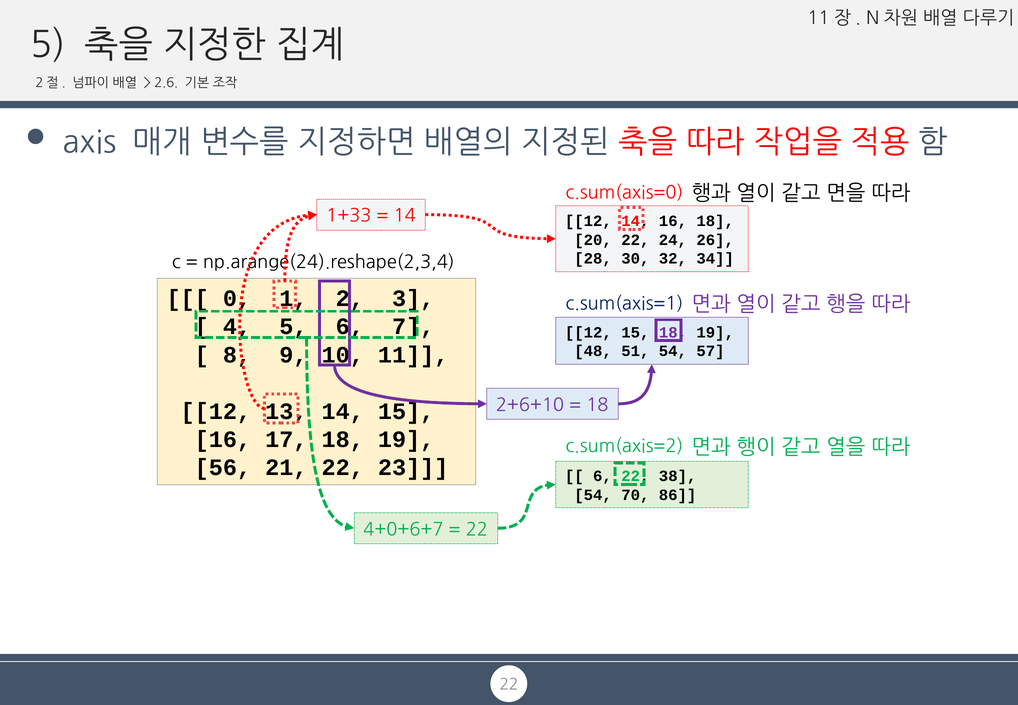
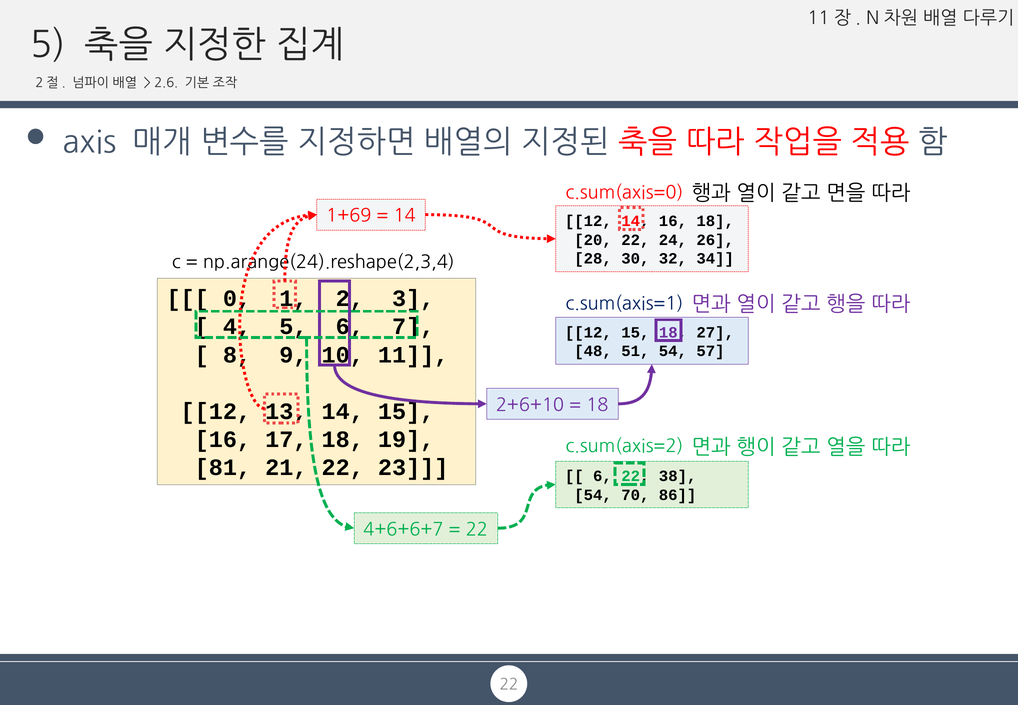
1+33: 1+33 -> 1+69 (349, 216)
15 18 19: 19 -> 27 (715, 332)
56: 56 -> 81 (223, 468)
4+0+6+7: 4+0+6+7 -> 4+6+6+7 (403, 529)
